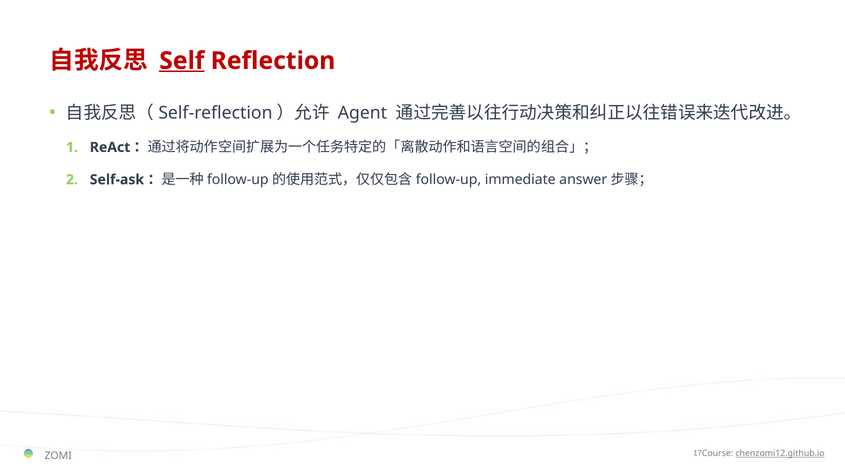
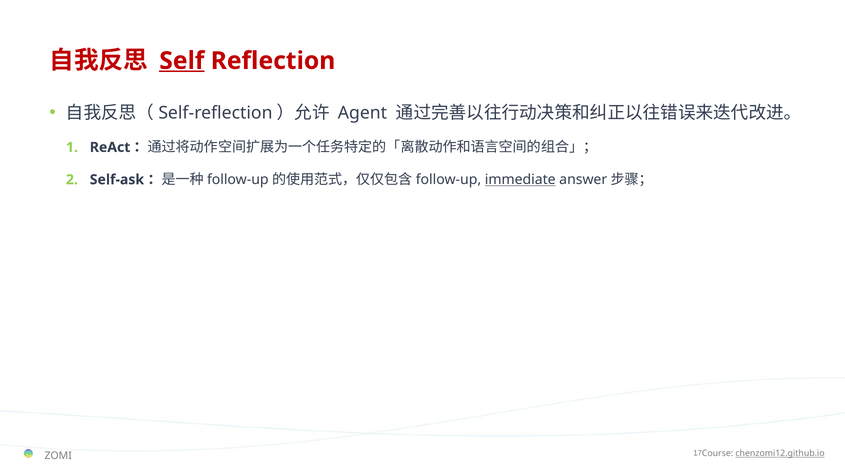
immediate underline: none -> present (520, 180)
